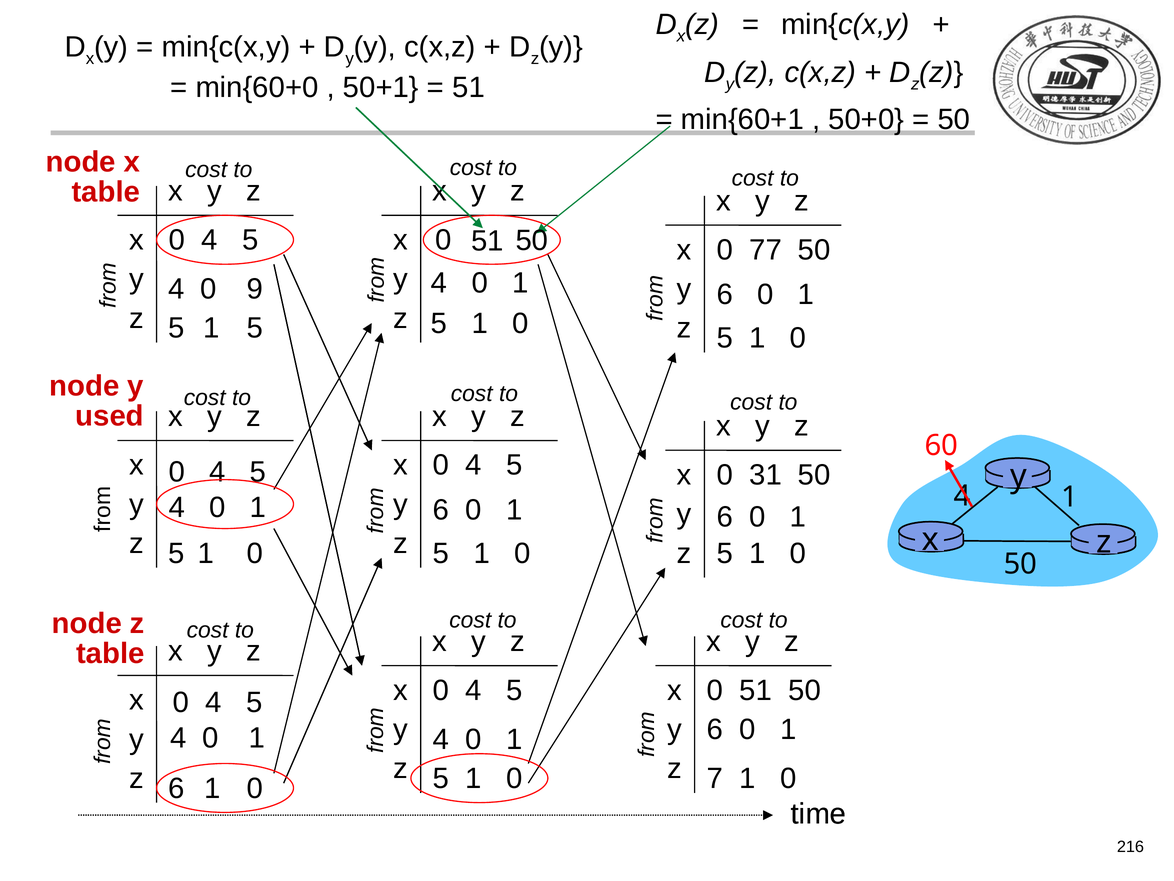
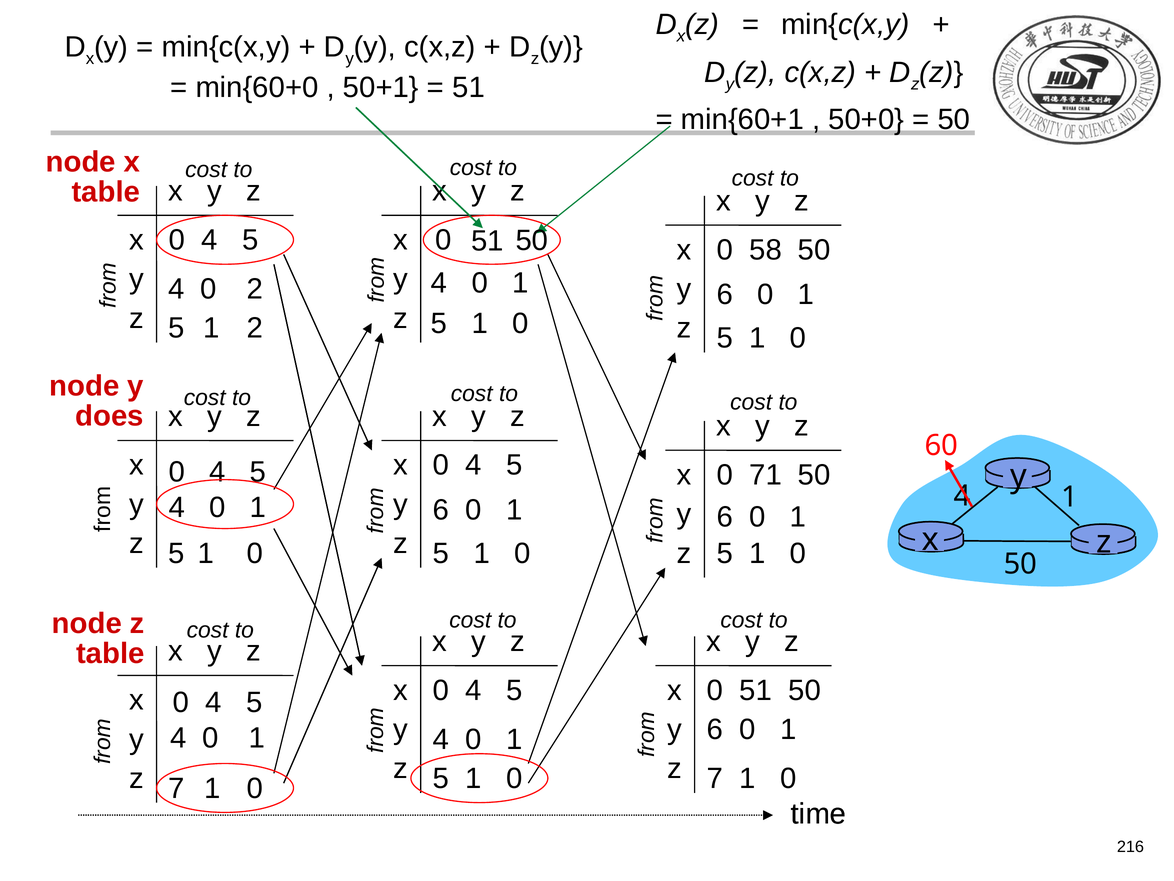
77: 77 -> 58 (765, 250)
0 9: 9 -> 2 (255, 289)
5 1 5: 5 -> 2 (255, 328)
used: used -> does (110, 416)
31: 31 -> 71 (765, 475)
z 6: 6 -> 7 (177, 788)
